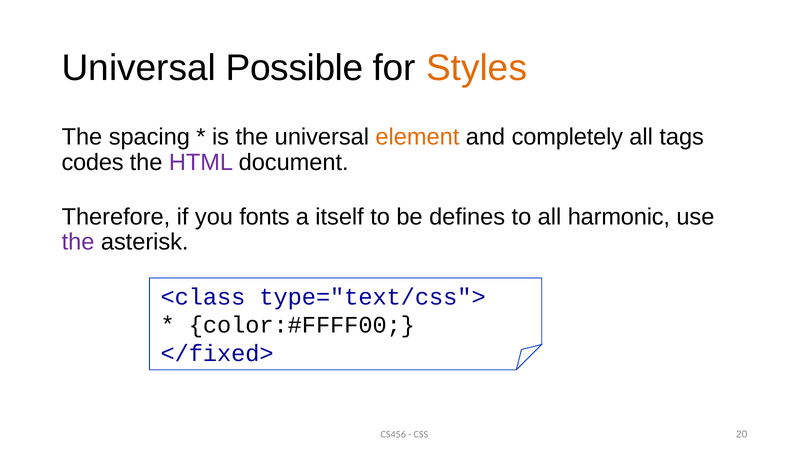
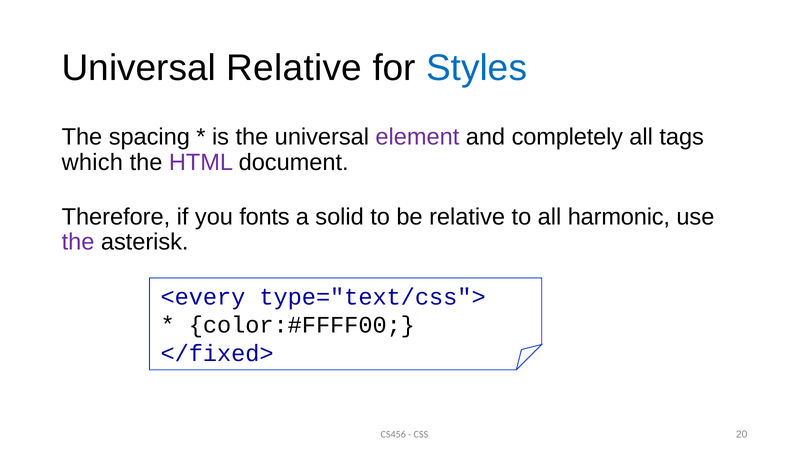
Universal Possible: Possible -> Relative (294, 68)
Styles colour: orange -> blue (477, 68)
element colour: orange -> purple (417, 137)
codes: codes -> which (92, 162)
itself: itself -> solid (340, 217)
be defines: defines -> relative (467, 217)
<class: <class -> <every (203, 297)
